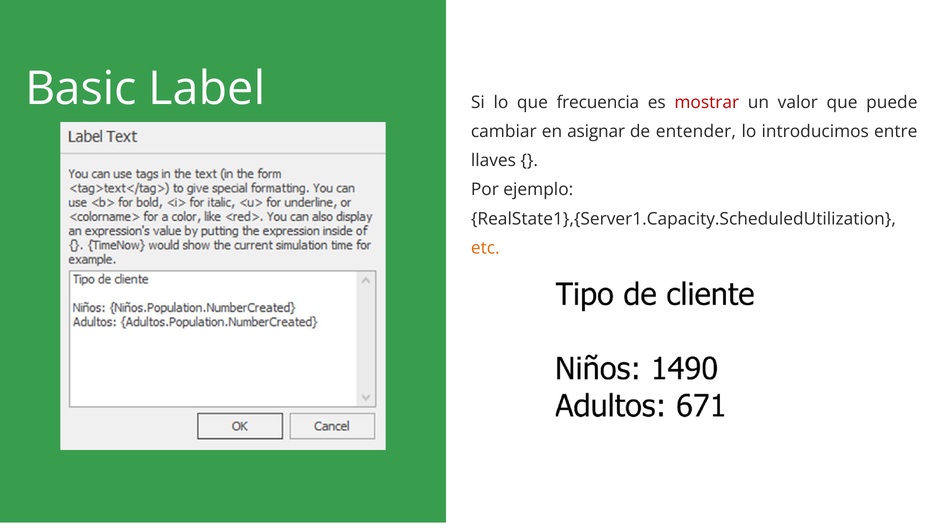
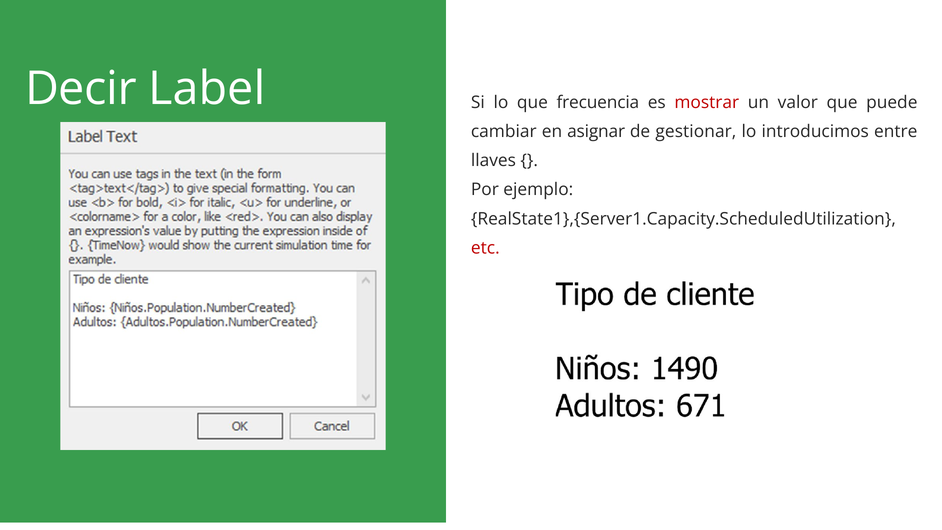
Basic: Basic -> Decir (81, 89)
entender: entender -> gestionar (696, 131)
etc colour: orange -> red (485, 248)
